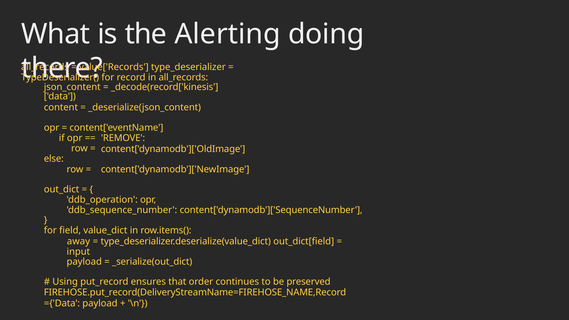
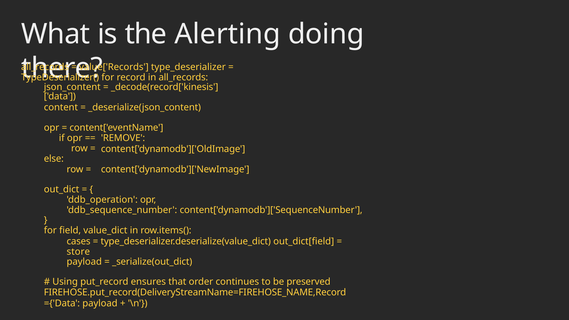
away: away -> cases (79, 241)
input: input -> store (78, 252)
